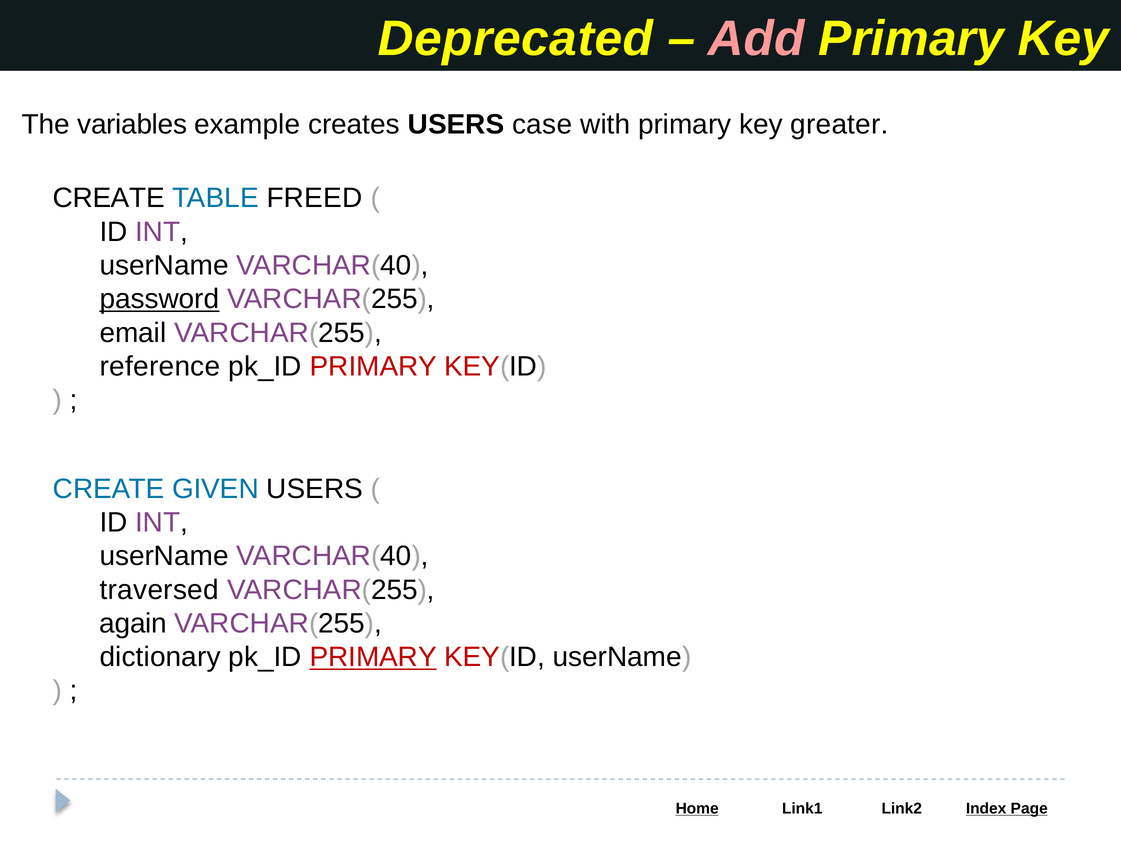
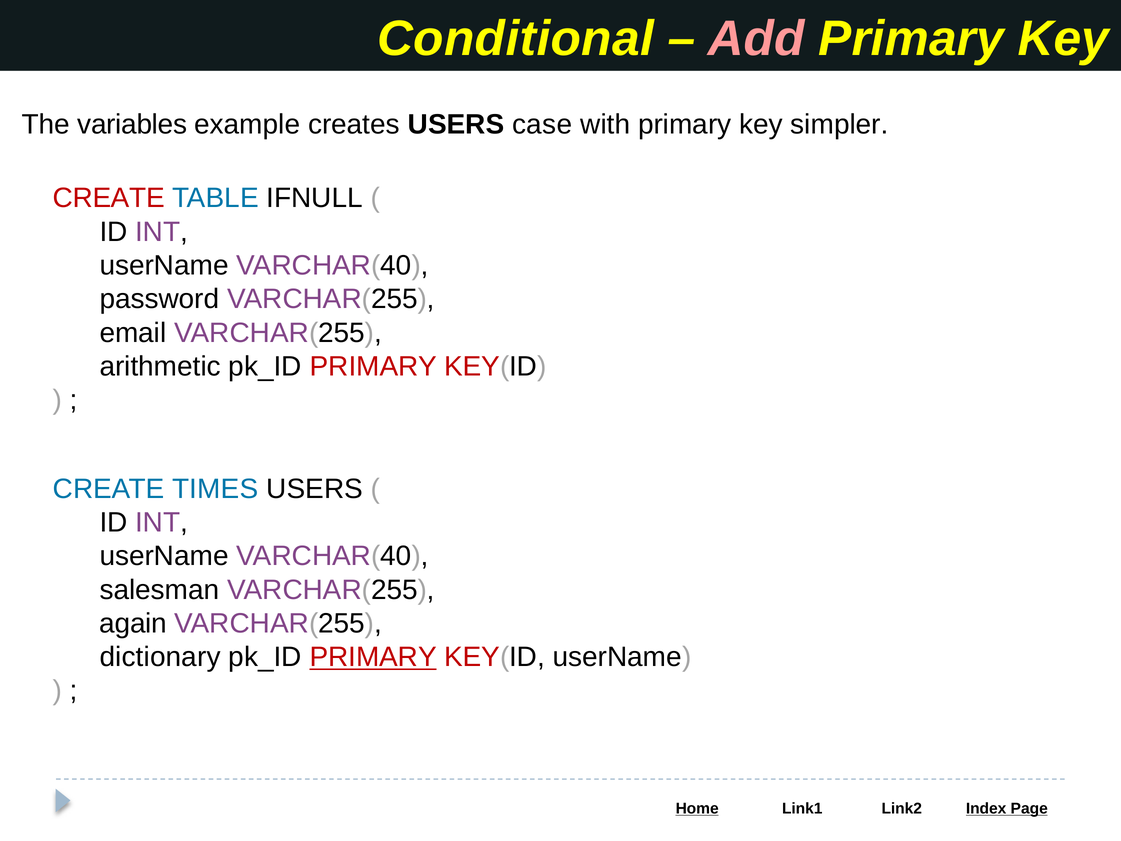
Deprecated: Deprecated -> Conditional (516, 39)
greater: greater -> simpler (839, 124)
CREATE colour: black -> red (109, 198)
FREED: FREED -> IFNULL (315, 198)
password underline: present -> none (159, 299)
reference: reference -> arithmetic (160, 366)
GIVEN: GIVEN -> TIMES (215, 489)
traversed: traversed -> salesman (159, 590)
